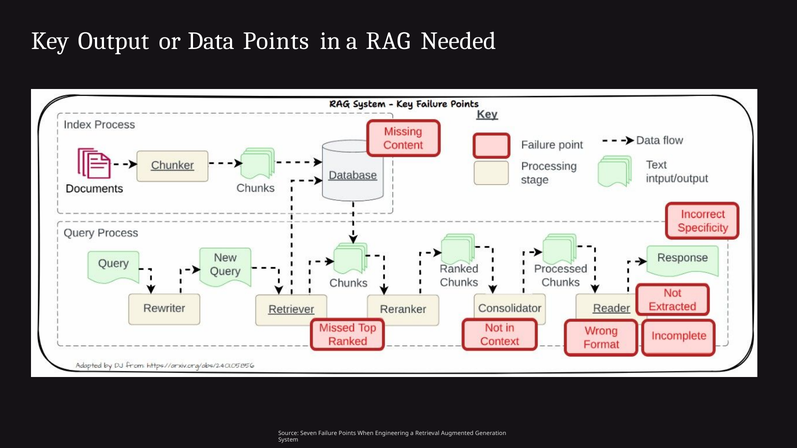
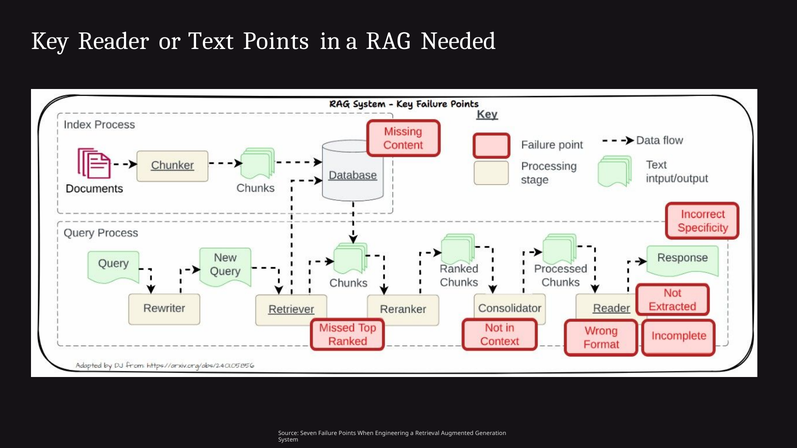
Output: Output -> Reader (114, 41)
Data: Data -> Text (211, 41)
